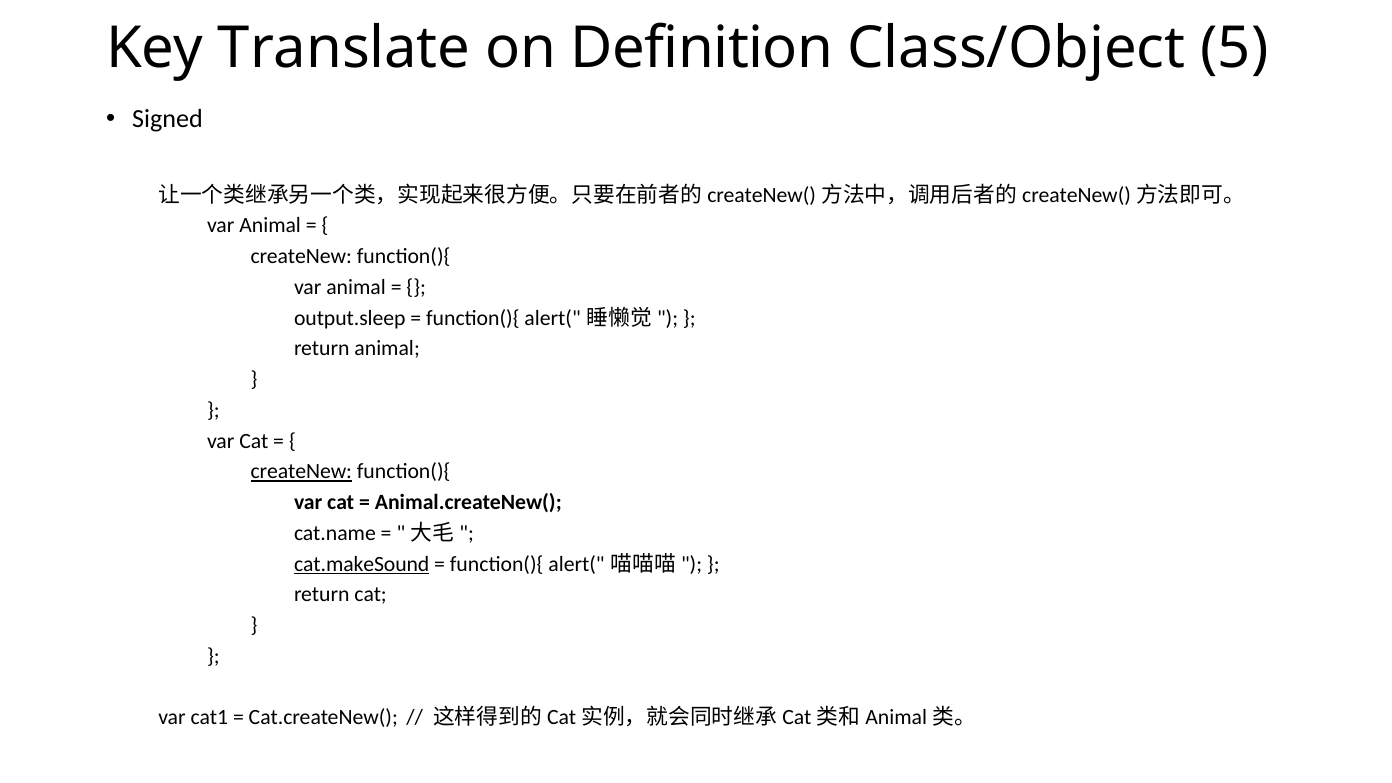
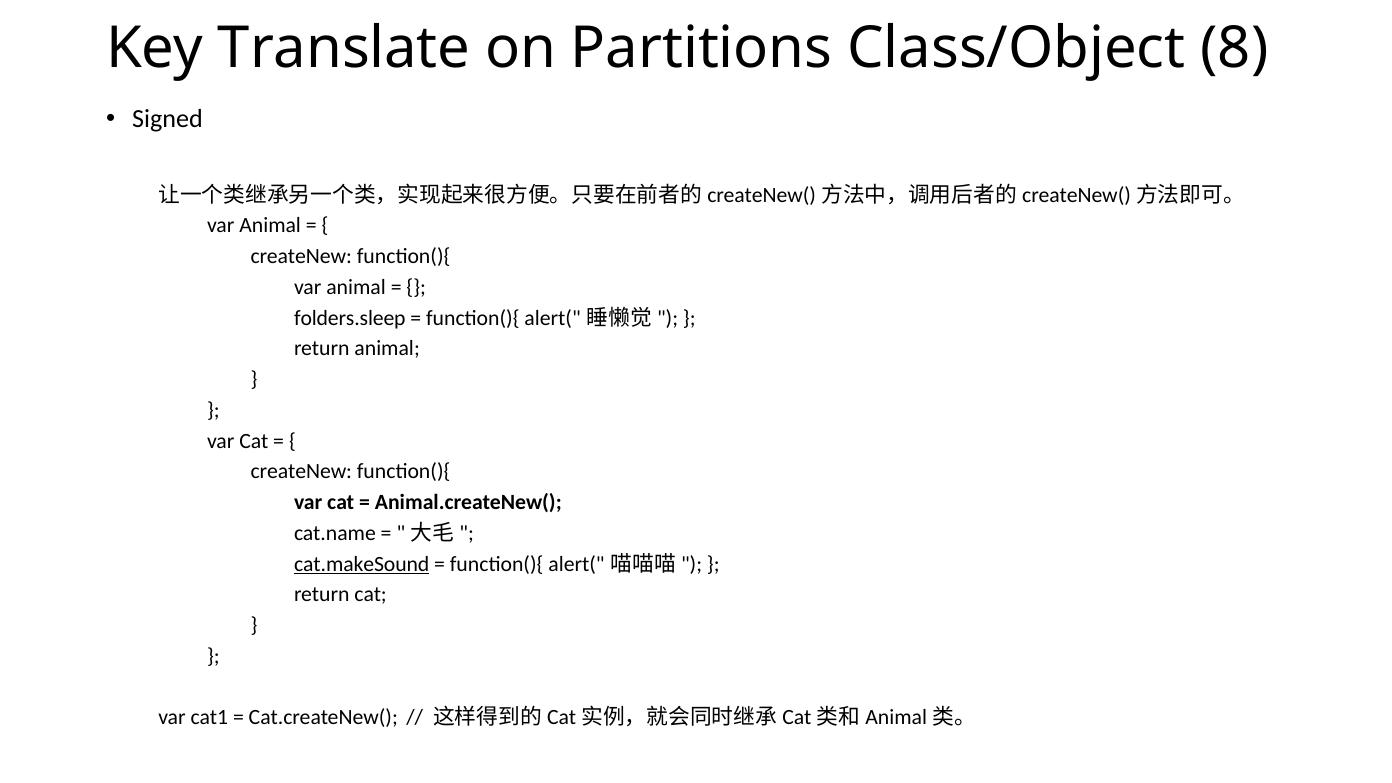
Definition: Definition -> Partitions (702, 48)
5: 5 -> 8 (1234, 48)
output.sleep: output.sleep -> folders.sleep (350, 318)
createNew underline: present -> none (301, 472)
